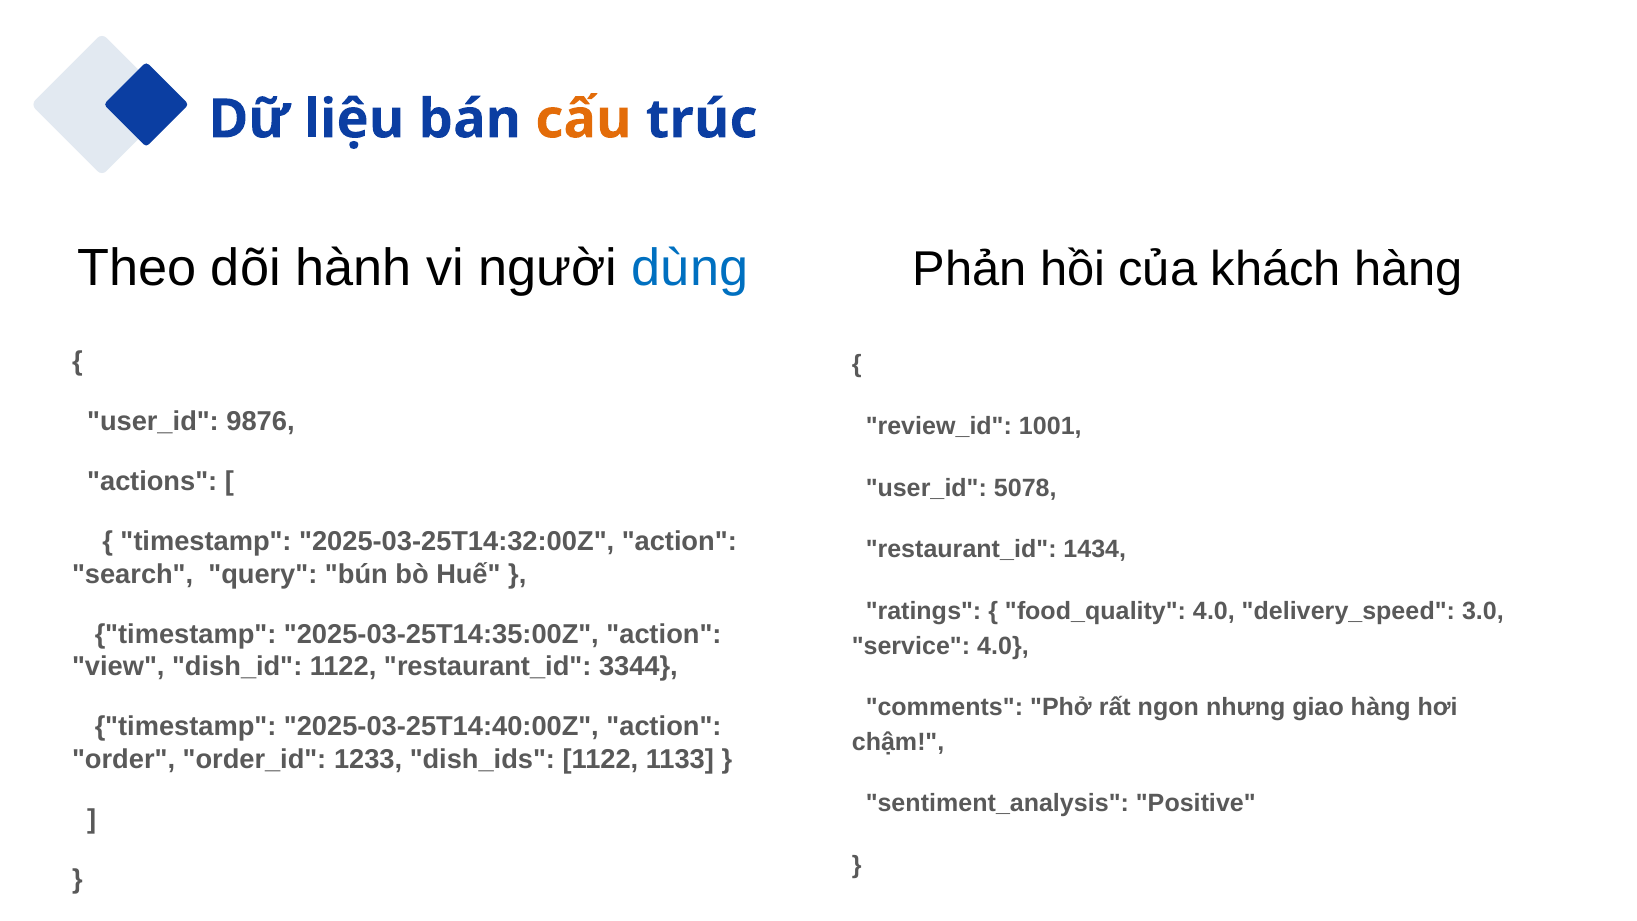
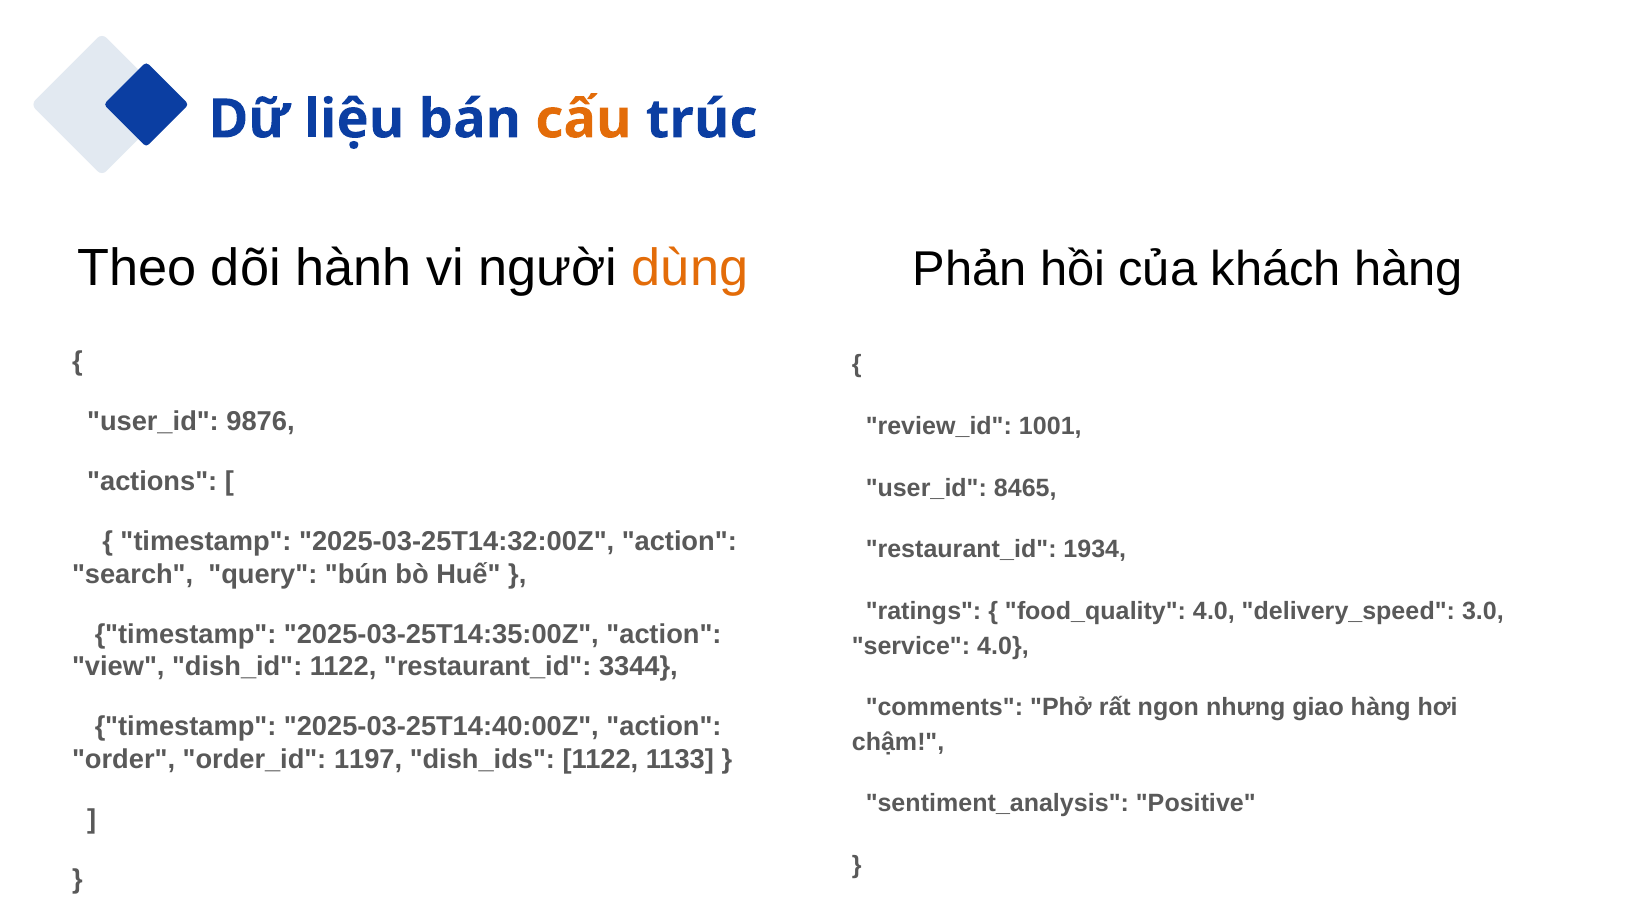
dùng colour: blue -> orange (690, 268)
5078: 5078 -> 8465 (1025, 488)
1434: 1434 -> 1934 (1095, 549)
1233: 1233 -> 1197 (368, 760)
